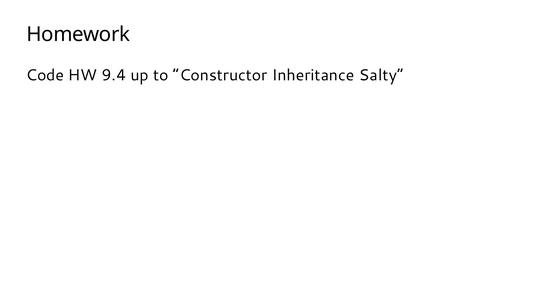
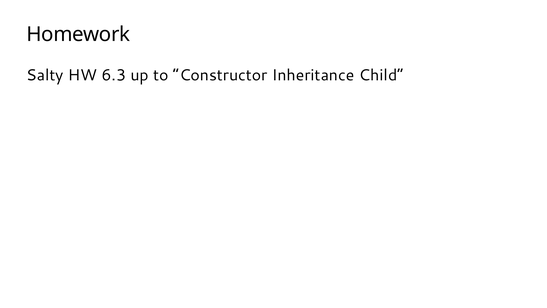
Code: Code -> Salty (45, 75)
9.4: 9.4 -> 6.3 (114, 75)
Salty: Salty -> Child (381, 75)
